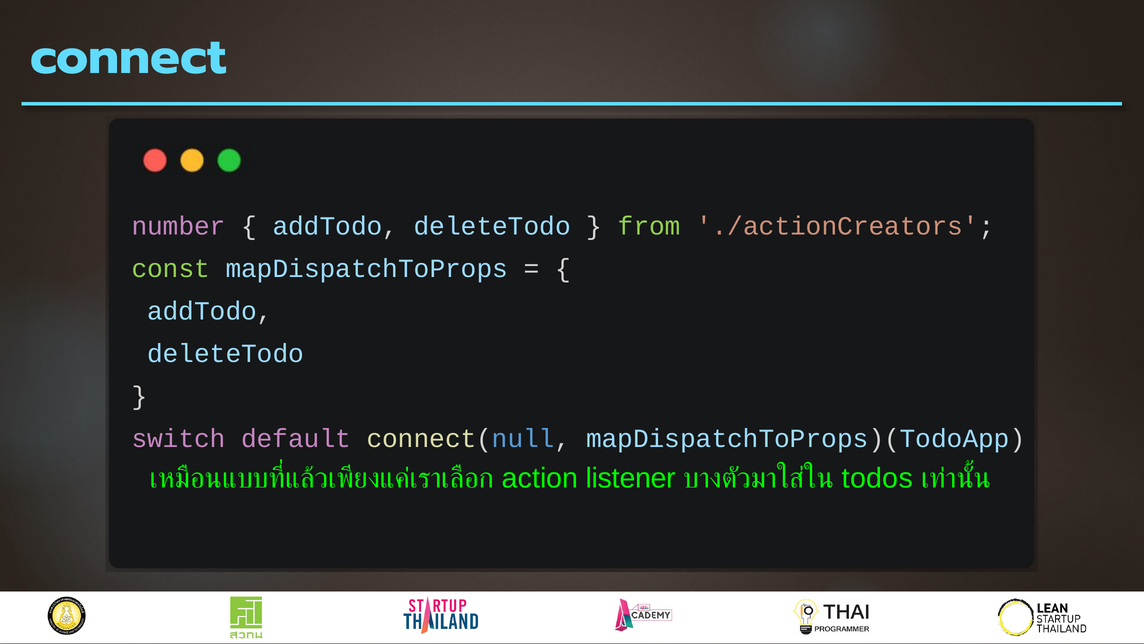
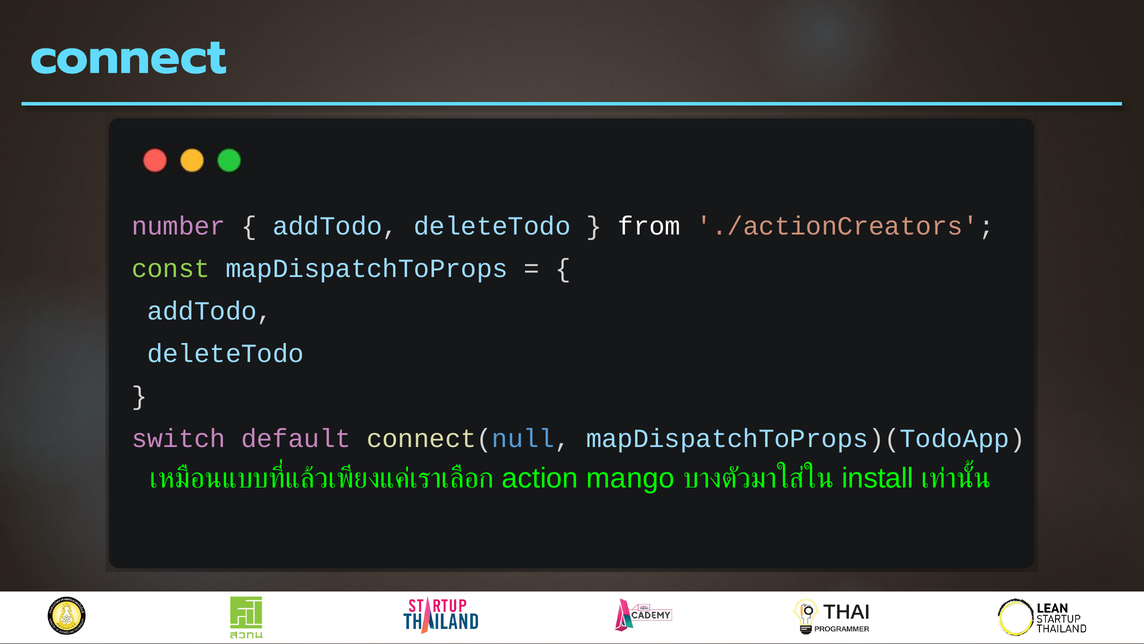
from colour: light green -> white (649, 226)
listener: listener -> mango (631, 478)
todos: todos -> install (878, 478)
